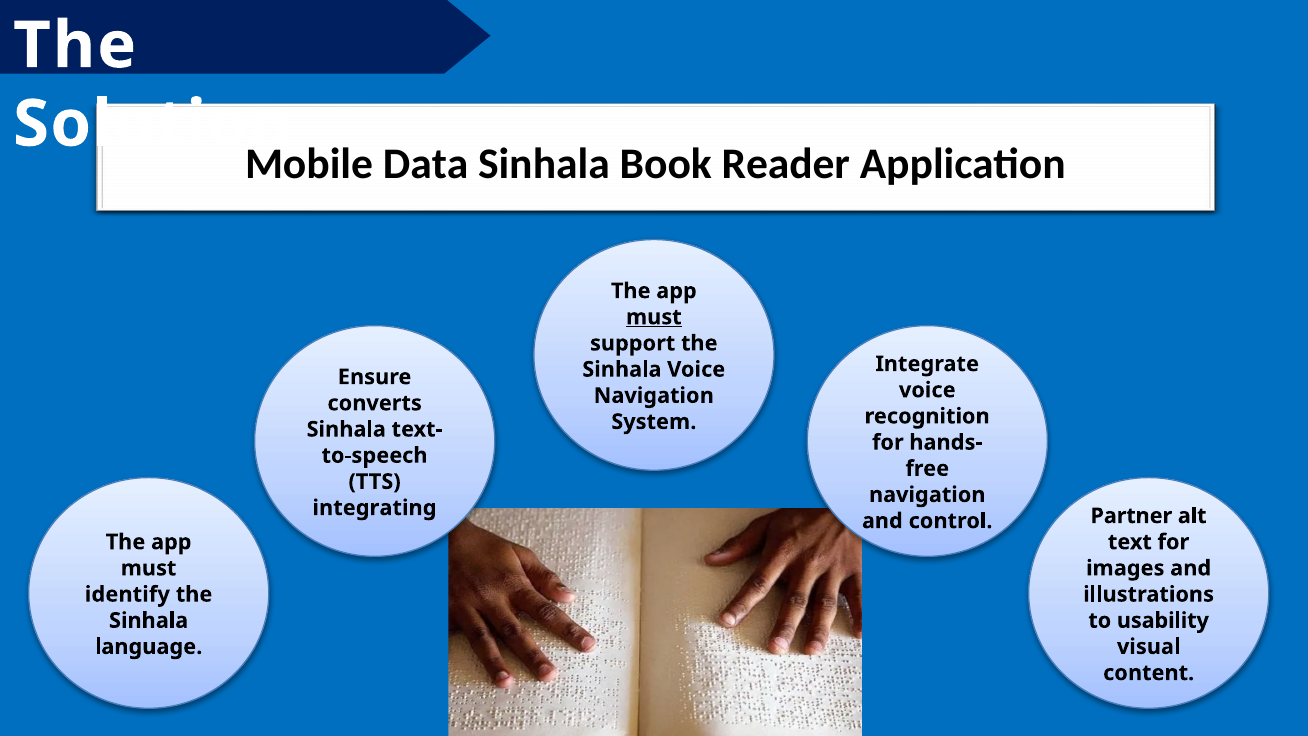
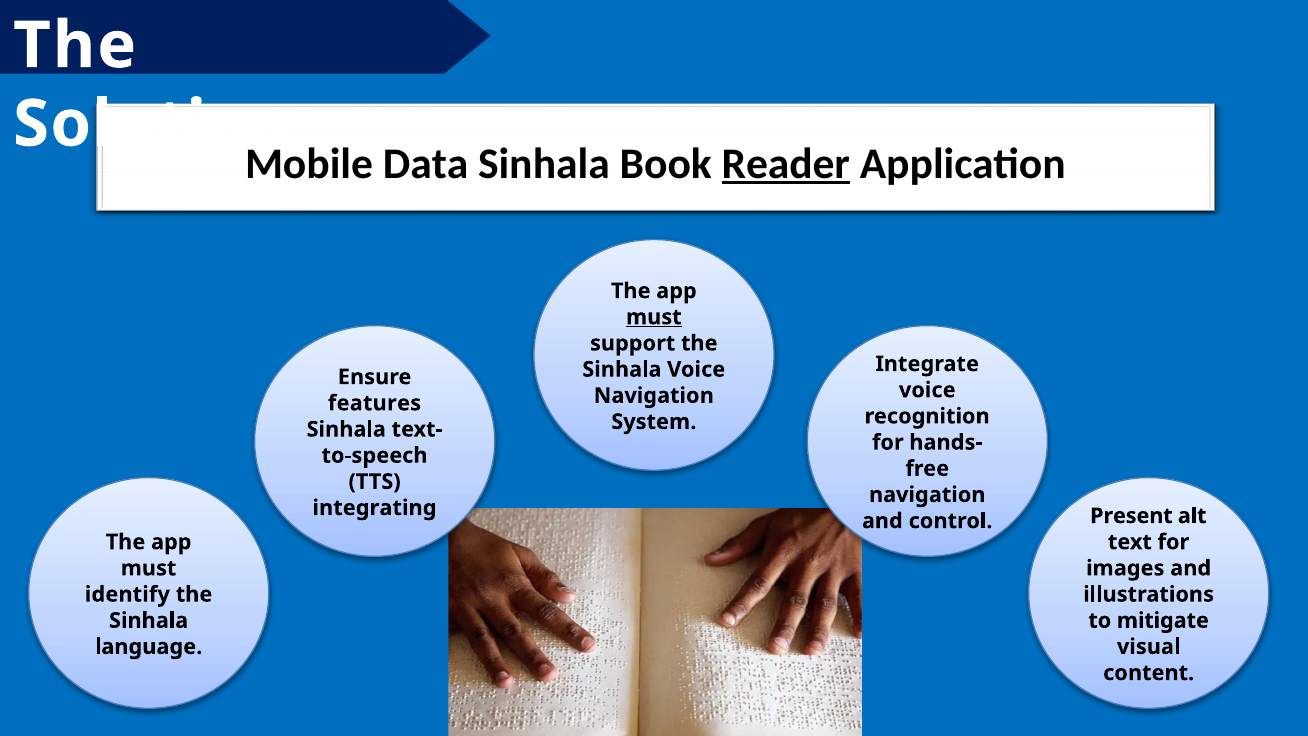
Reader underline: none -> present (786, 164)
converts: converts -> features (374, 403)
Partner: Partner -> Present (1131, 516)
usability: usability -> mitigate (1163, 620)
